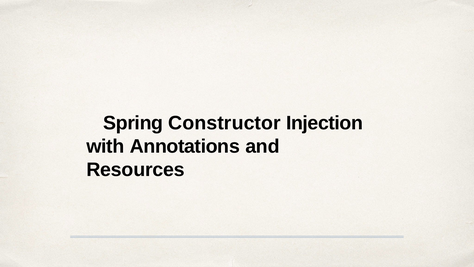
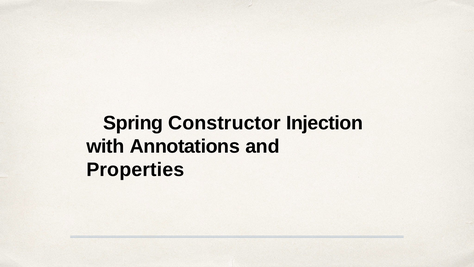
Resources: Resources -> Properties (135, 170)
